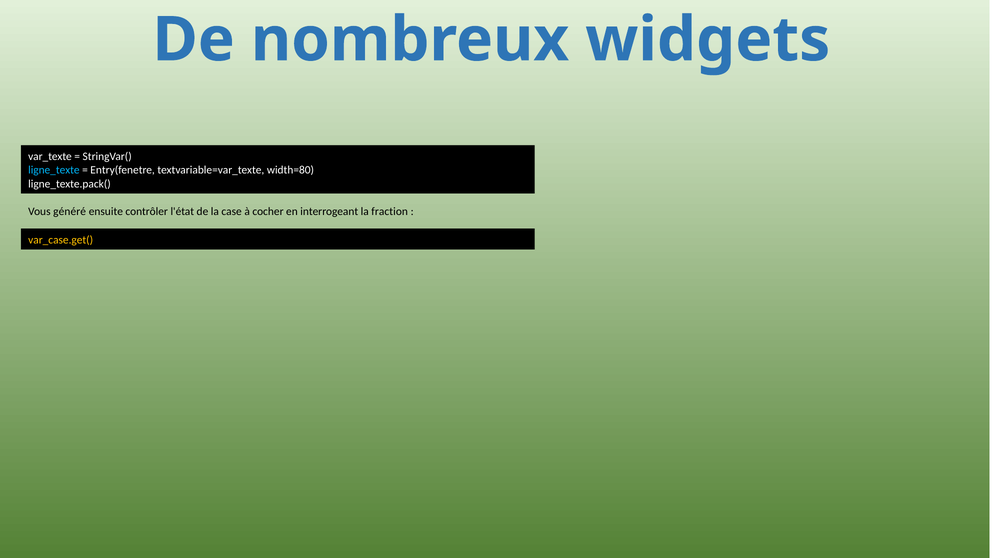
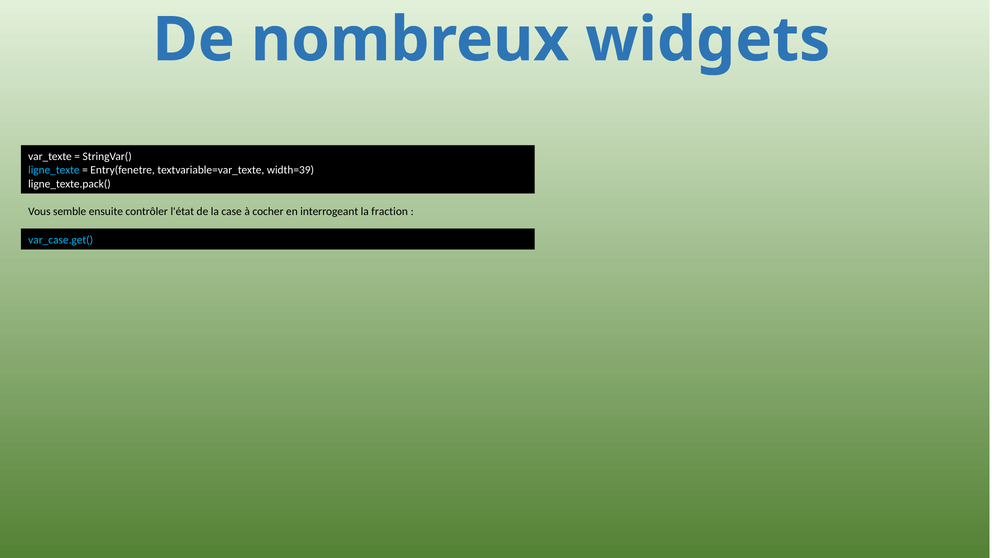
width=80: width=80 -> width=39 (290, 170)
généré: généré -> semble (70, 211)
var_case.get( colour: yellow -> light blue (61, 240)
